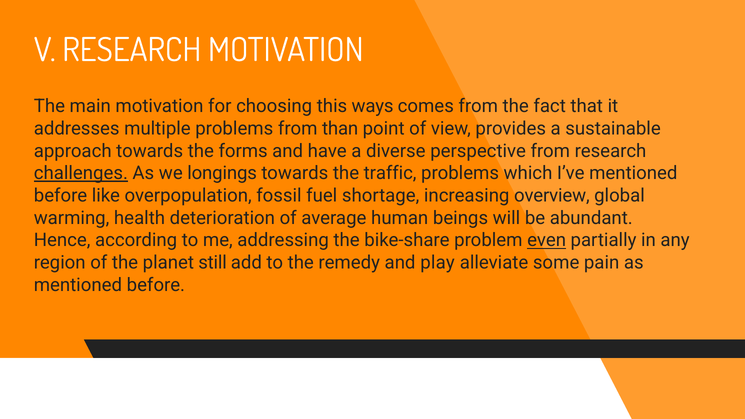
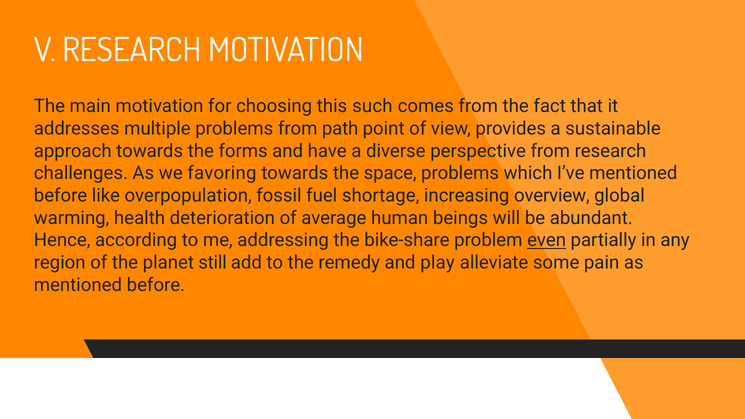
ways: ways -> such (372, 106)
than: than -> path (340, 129)
challenges underline: present -> none (81, 173)
longings: longings -> favoring (222, 173)
traffic: traffic -> space (390, 173)
